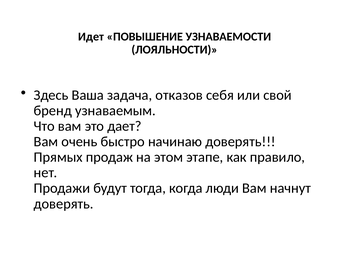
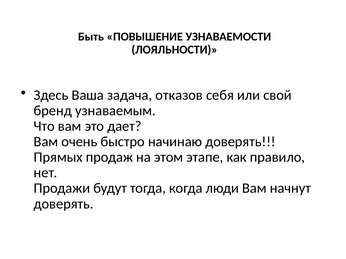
Идет: Идет -> Быть (91, 37)
